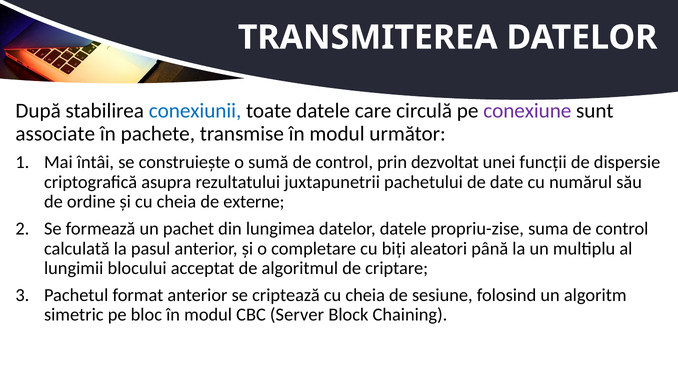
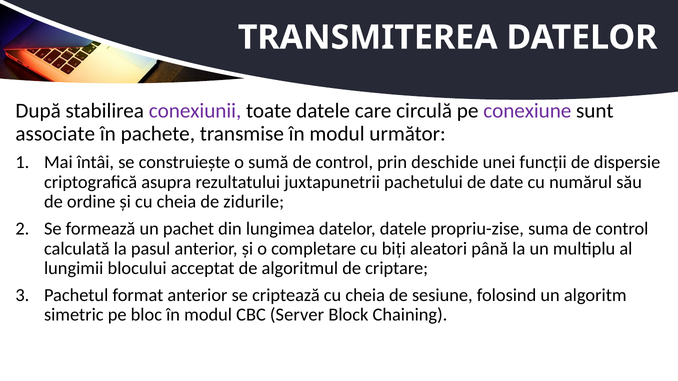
conexiunii colour: blue -> purple (195, 111)
dezvoltat: dezvoltat -> deschide (445, 162)
externe: externe -> zidurile (254, 202)
